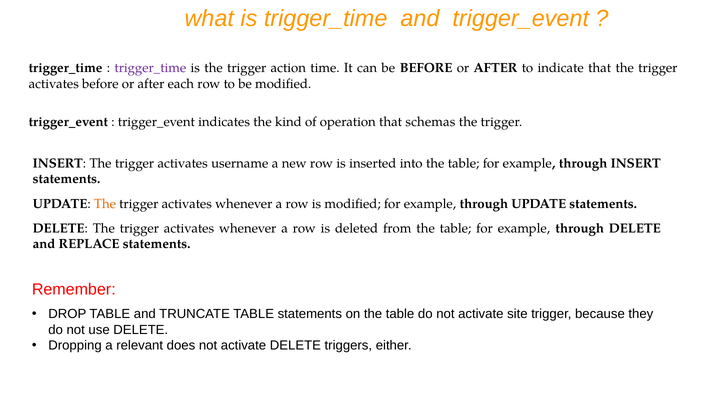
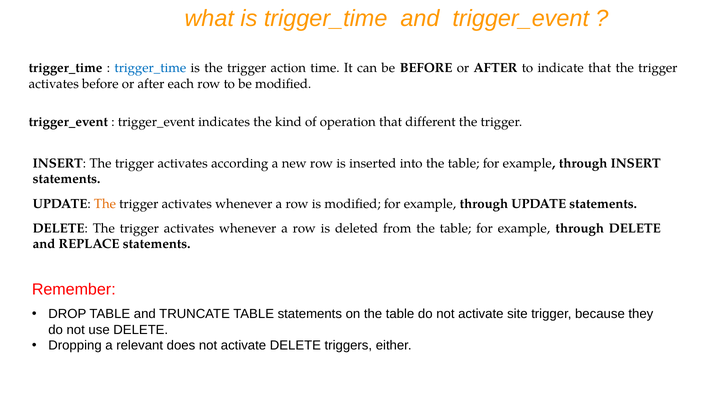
trigger_time colour: purple -> blue (150, 68)
schemas: schemas -> different (430, 122)
username: username -> according (240, 163)
